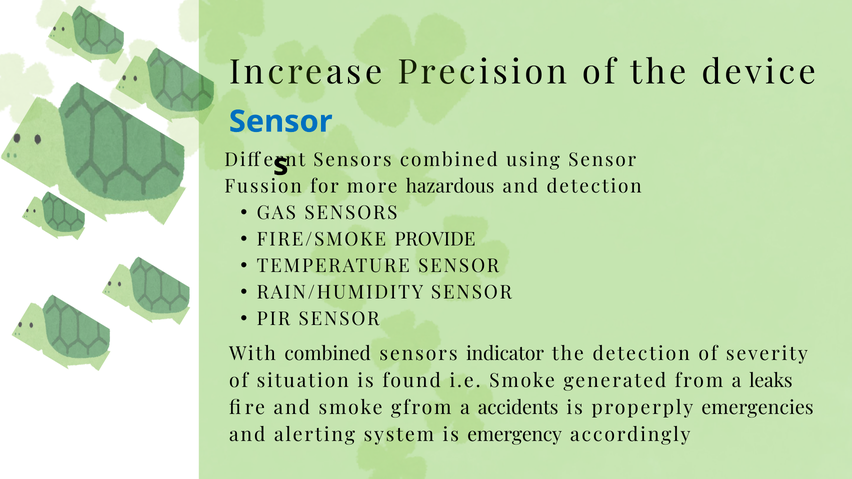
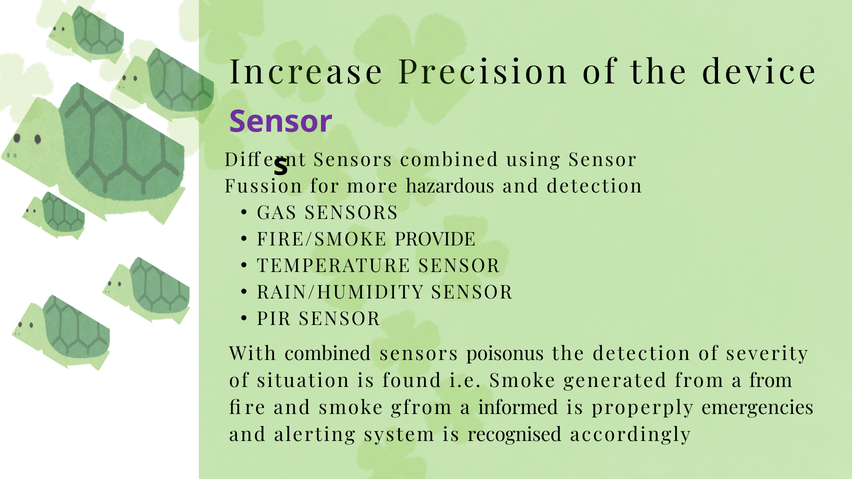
Sensor colour: blue -> purple (281, 122)
indicator: indicator -> poisonus (505, 354)
a leaks: leaks -> from (771, 381)
accidents: accidents -> informed (518, 408)
emergency: emergency -> recognised (515, 435)
